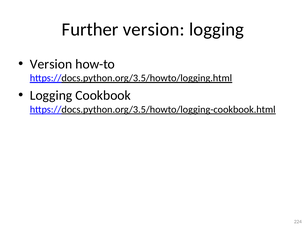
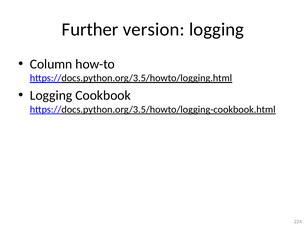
Version: Version -> Column (51, 64)
